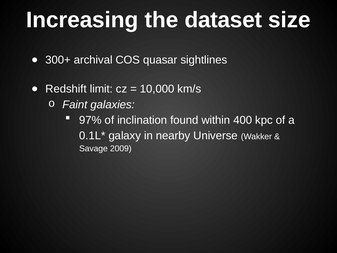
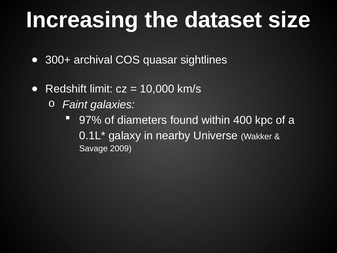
inclination: inclination -> diameters (142, 120)
